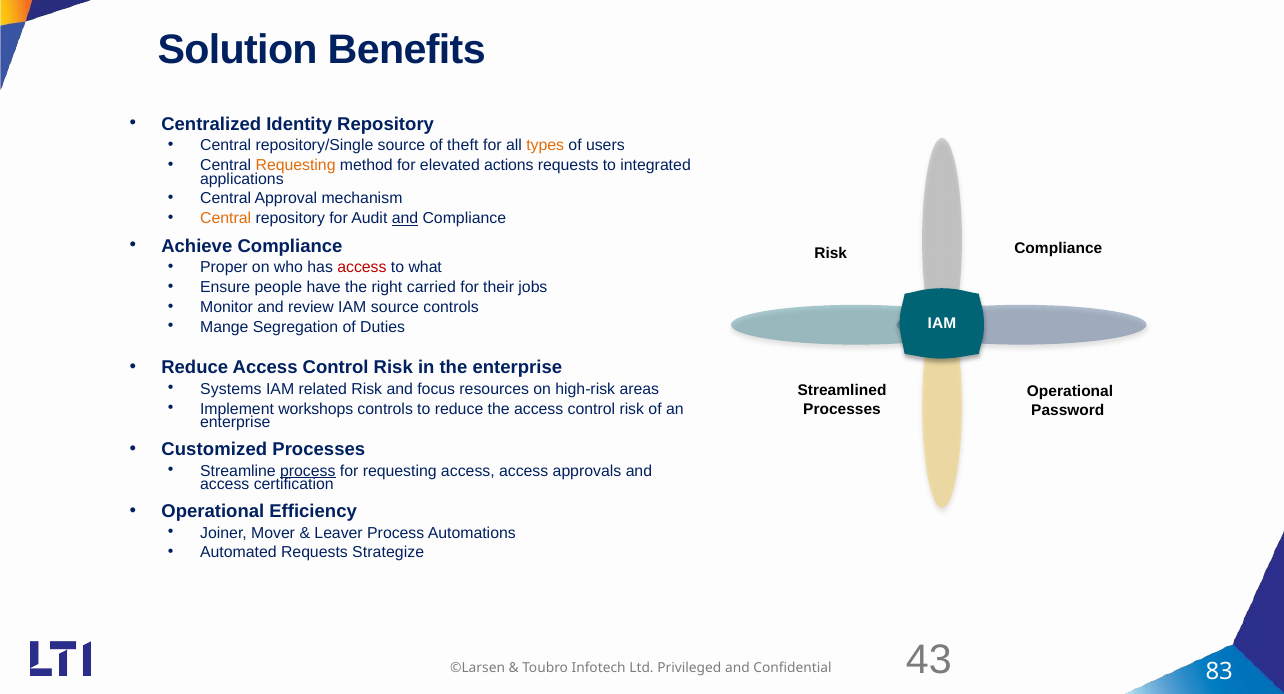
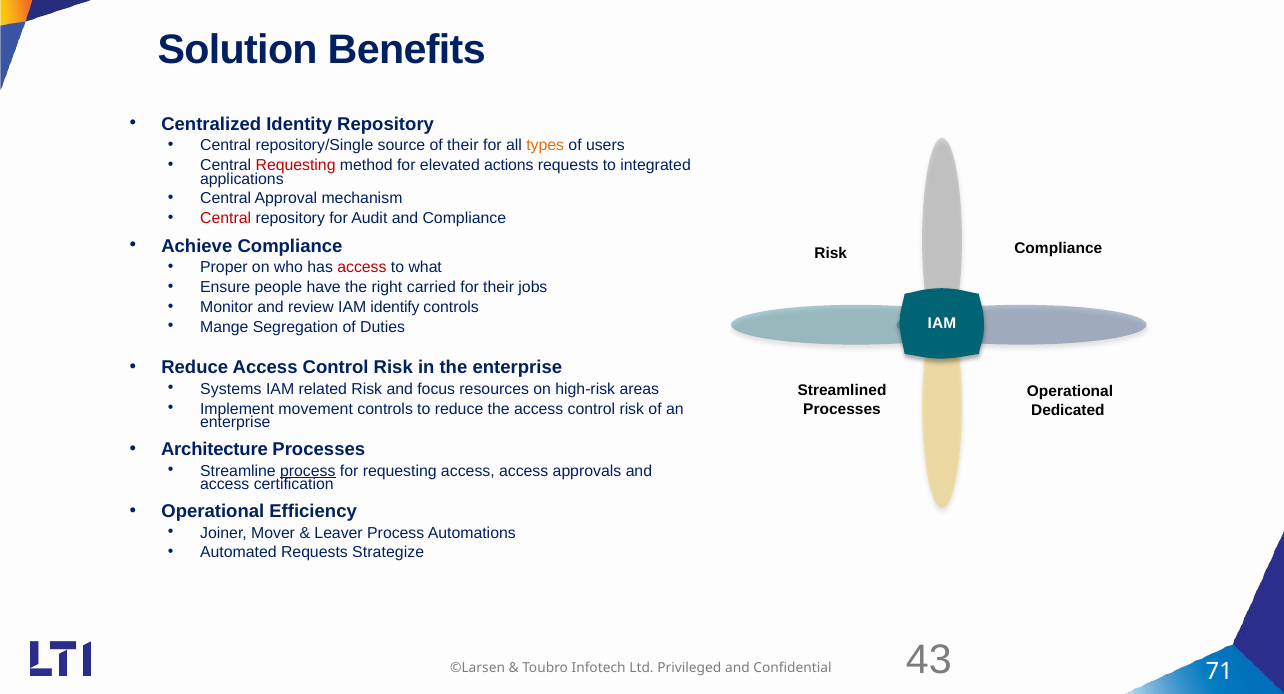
of theft: theft -> their (463, 146)
Requesting colour: orange -> red (296, 166)
Central colour: orange -> red (226, 219)
and underline: present -> none (405, 219)
IAM source: source -> identify (395, 307)
workshops: workshops -> movement (316, 409)
Password: Password -> Dedicated (1068, 411)
Customized: Customized -> Architecture (214, 450)
83: 83 -> 71 (1219, 672)
